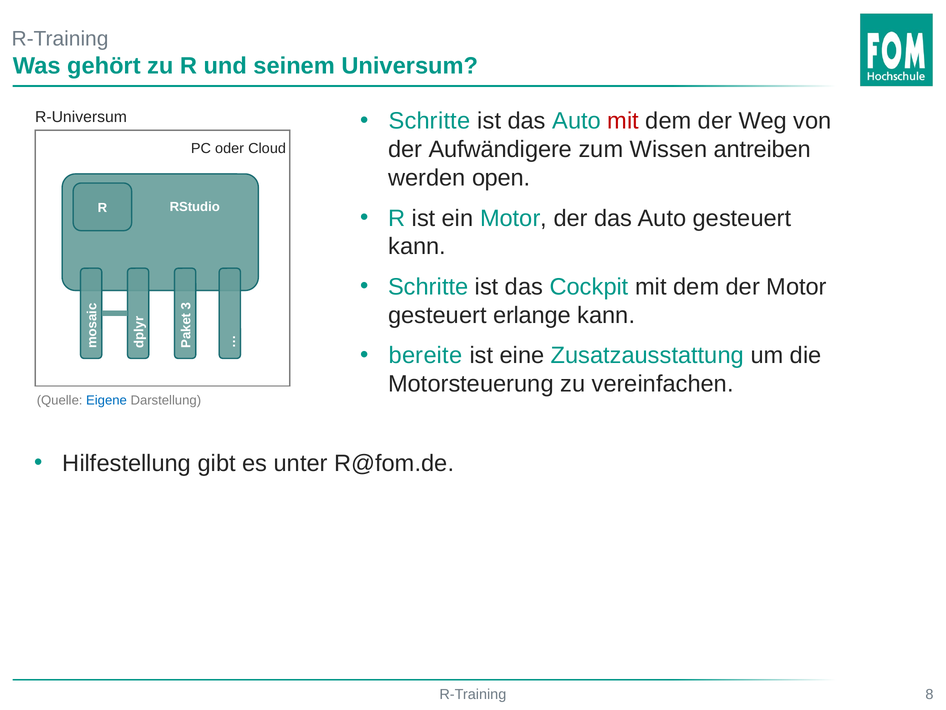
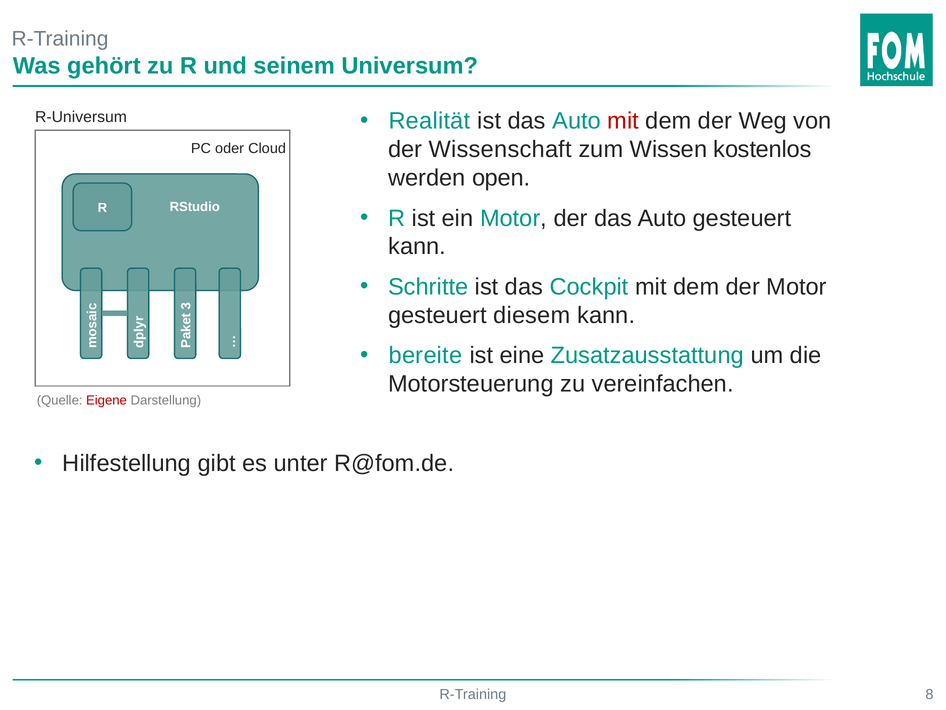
Schritte: Schritte -> Realität (429, 121)
Aufwändigere: Aufwändigere -> Wissenschaft (500, 149)
antreiben: antreiben -> kostenlos (762, 149)
erlange: erlange -> diesem (532, 315)
Eigene colour: blue -> red (107, 400)
